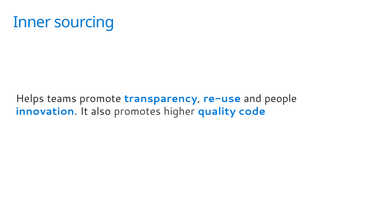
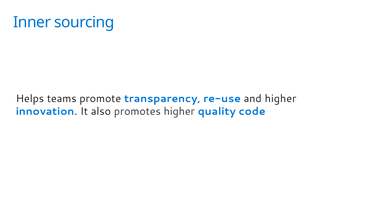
and people: people -> higher (281, 99)
